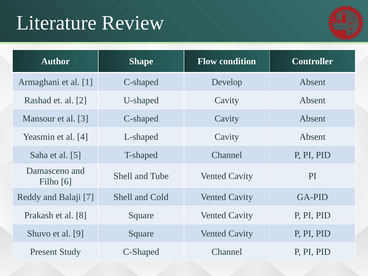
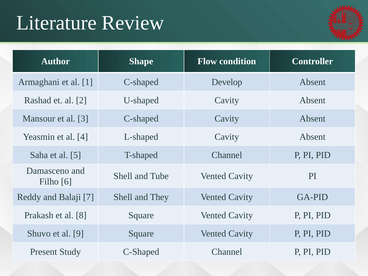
Cold: Cold -> They (159, 197)
